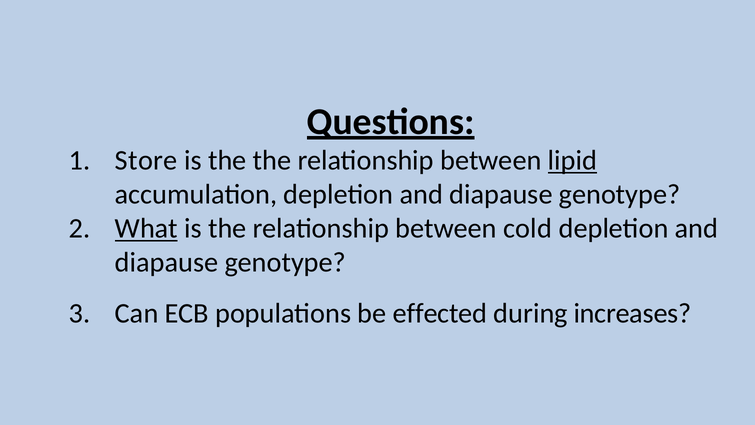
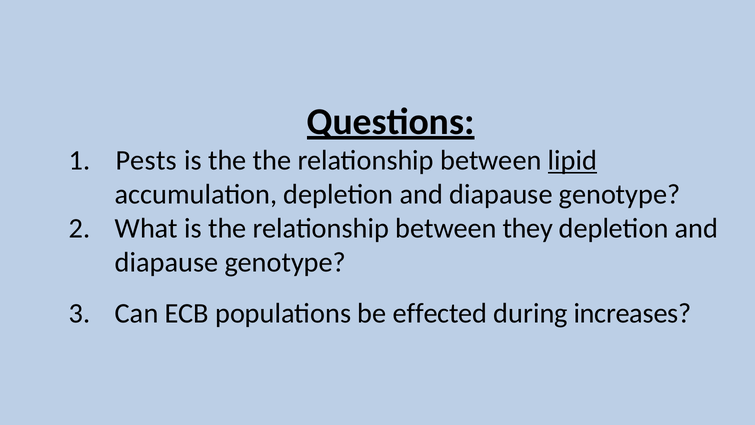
Store: Store -> Pests (146, 161)
What underline: present -> none (146, 228)
cold: cold -> they (528, 228)
